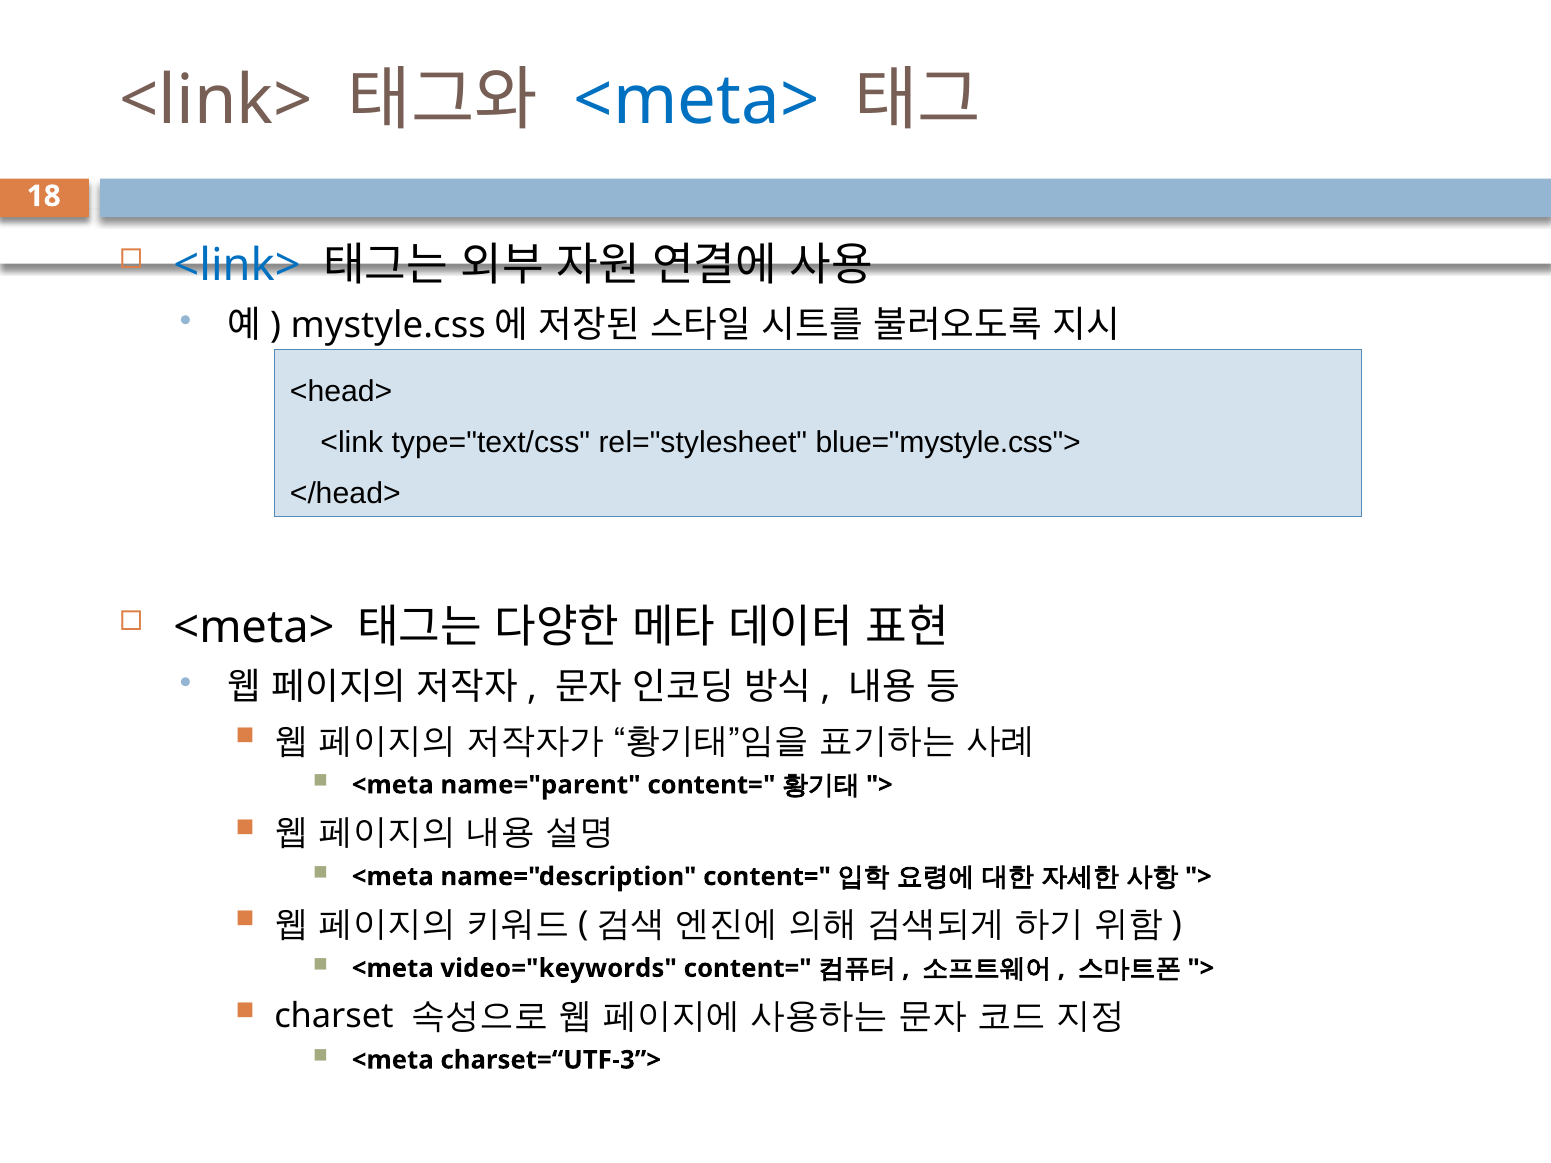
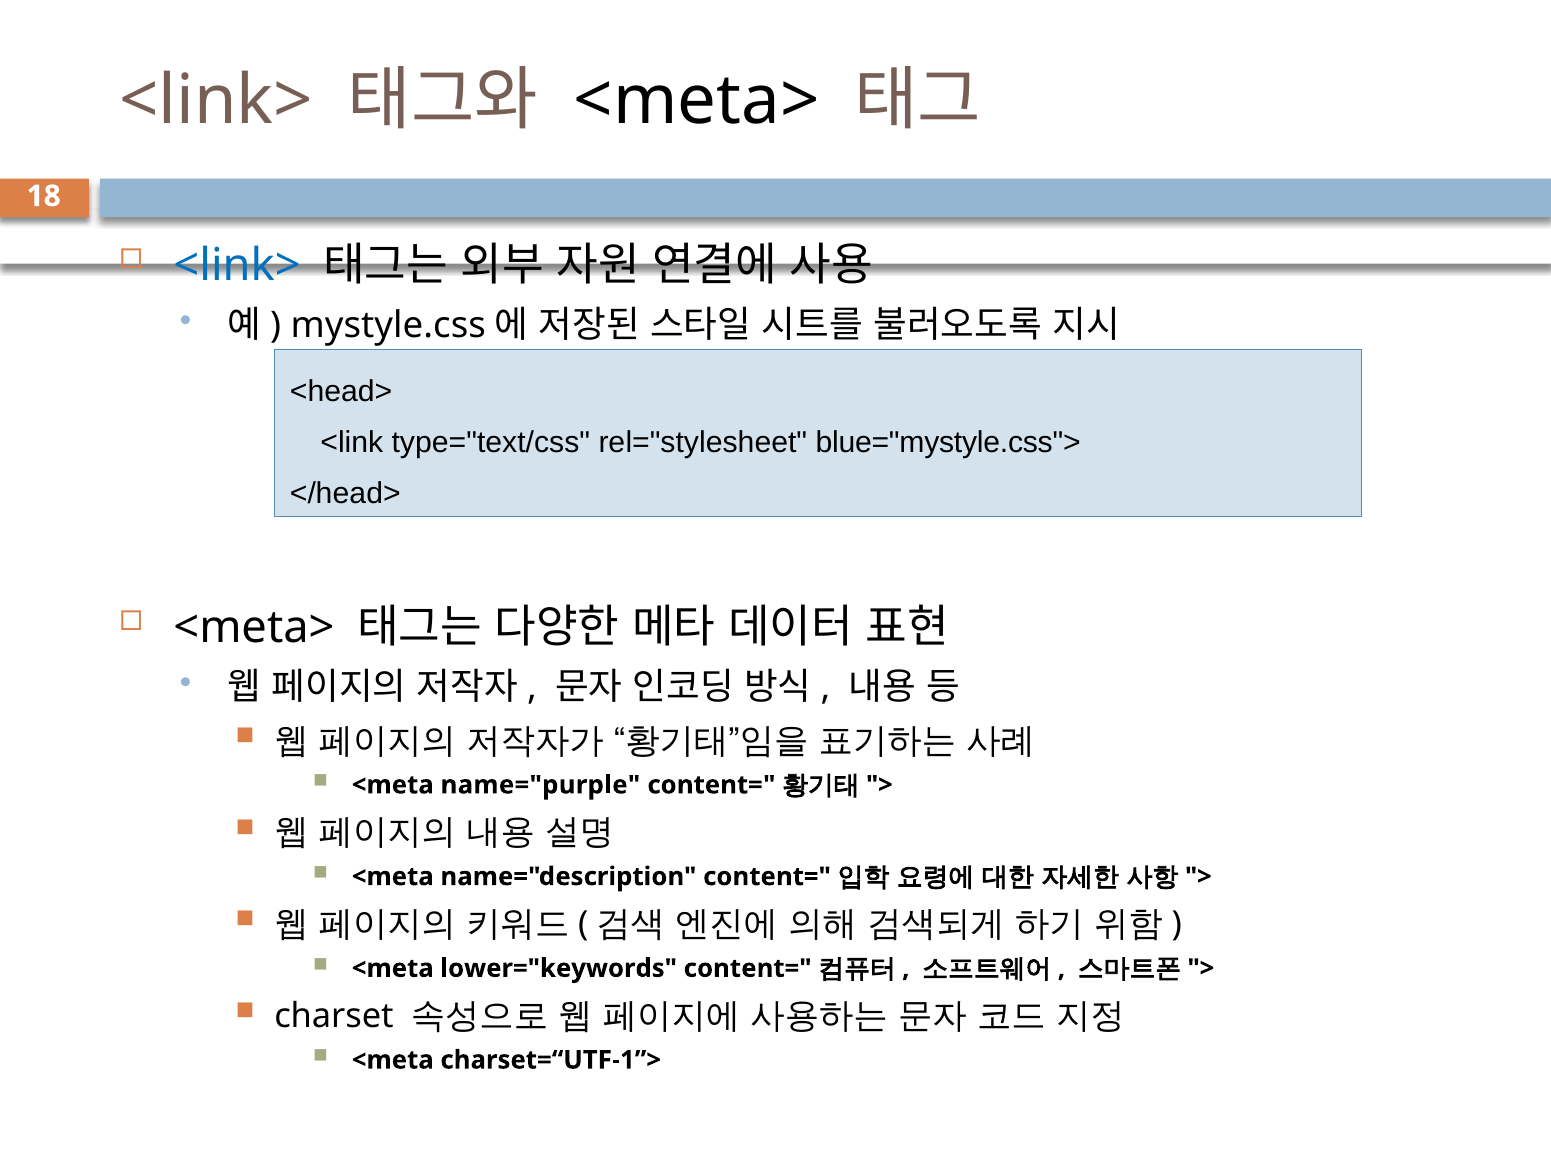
<meta> colour: blue -> black (697, 101)
name="parent: name="parent -> name="purple (540, 785)
video="keywords: video="keywords -> lower="keywords (559, 969)
charset=“UTF-3”>: charset=“UTF-3”> -> charset=“UTF-1”> (551, 1060)
